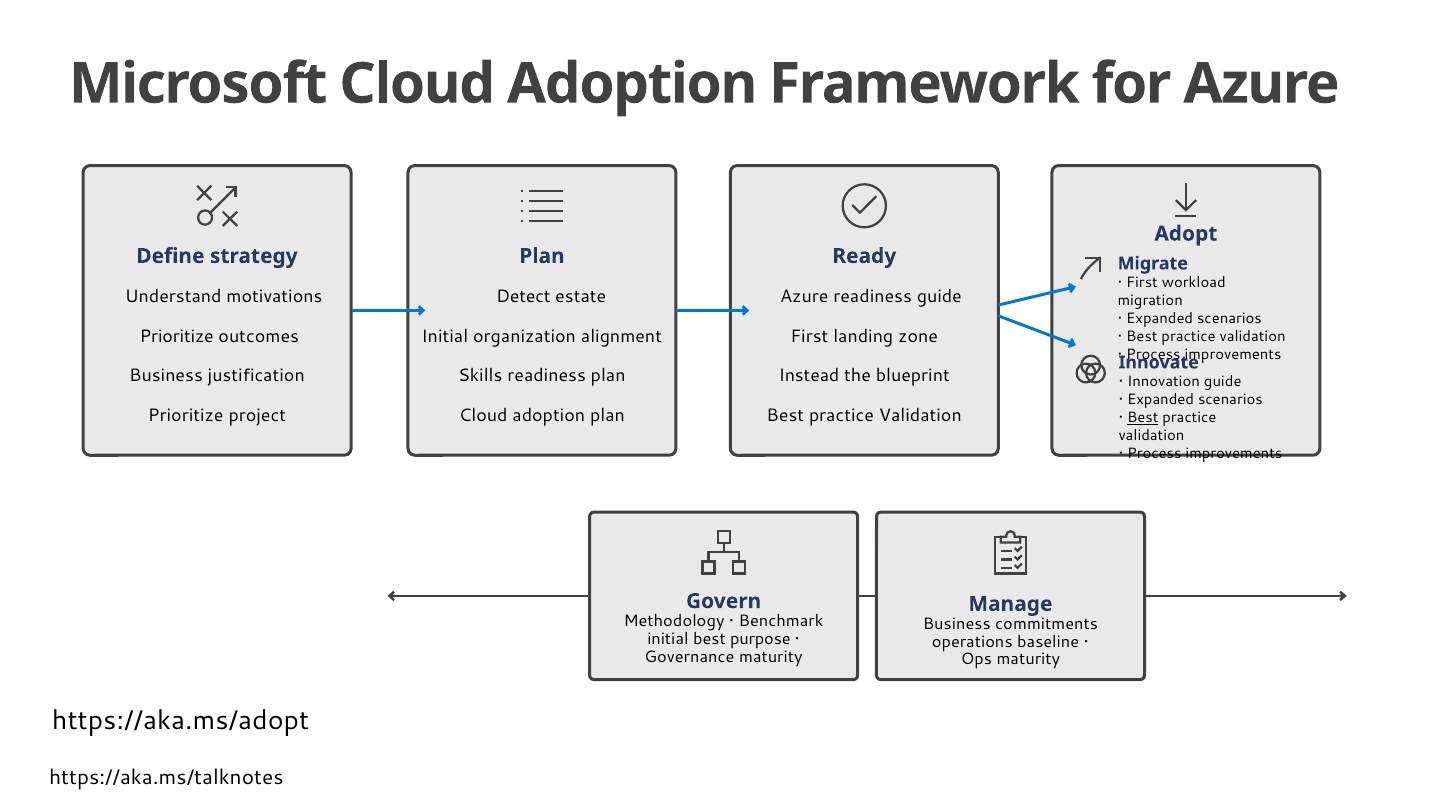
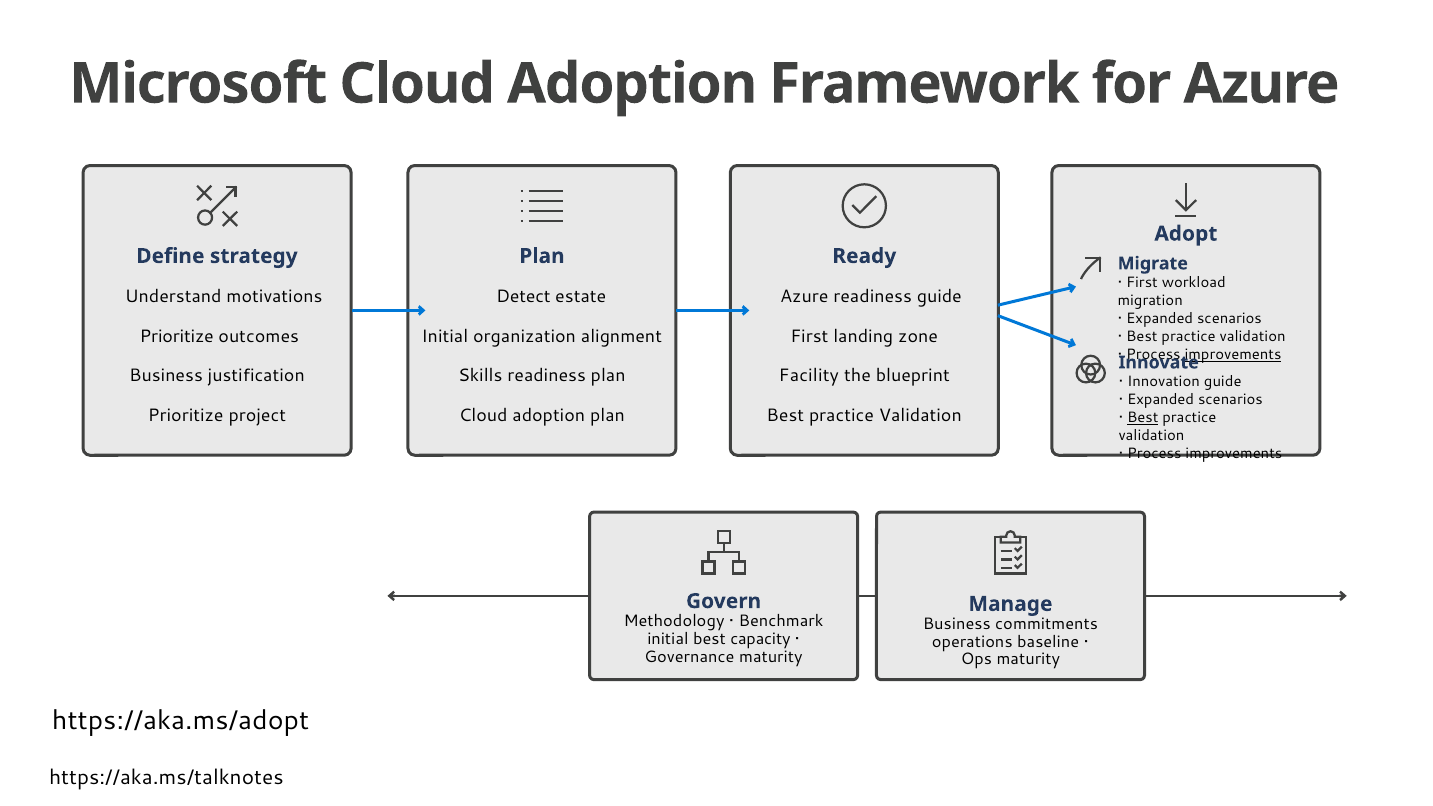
improvements underline: none -> present (1233, 355)
Instead: Instead -> Facility (809, 376)
purpose: purpose -> capacity (760, 639)
